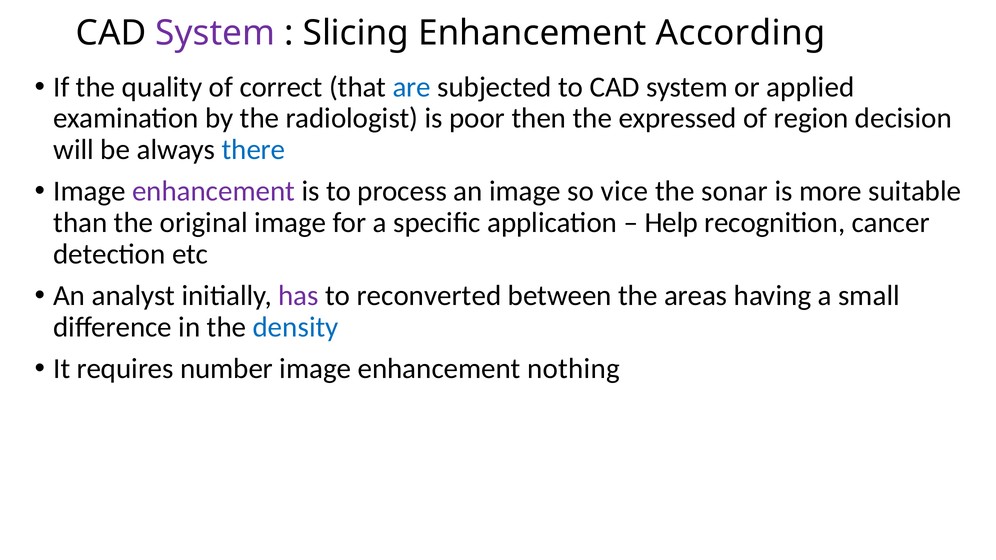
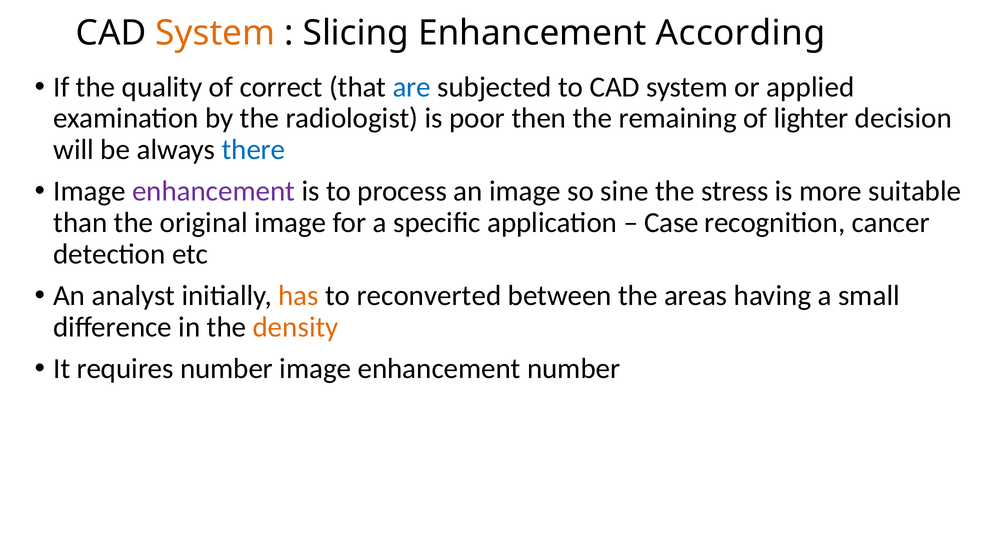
System colour: purple -> orange (215, 33)
expressed: expressed -> remaining (678, 118)
region: region -> lighter (811, 118)
vice: vice -> sine (624, 191)
sonar: sonar -> stress (735, 191)
Help: Help -> Case (671, 223)
has colour: purple -> orange (299, 296)
density colour: blue -> orange (296, 327)
enhancement nothing: nothing -> number (574, 369)
